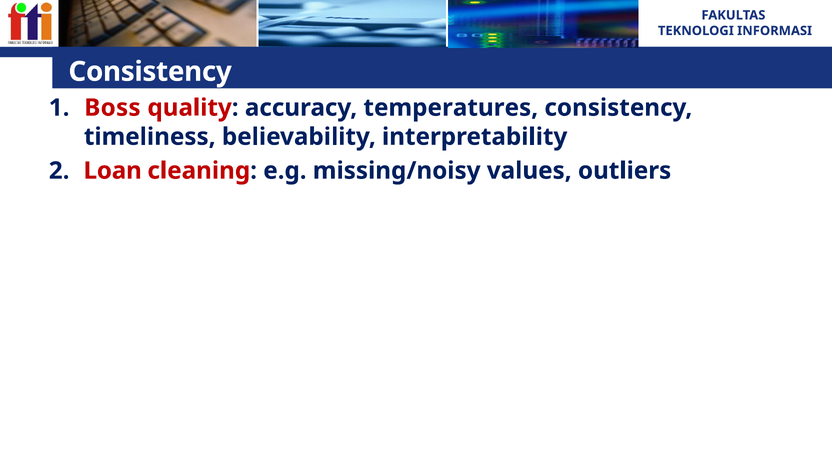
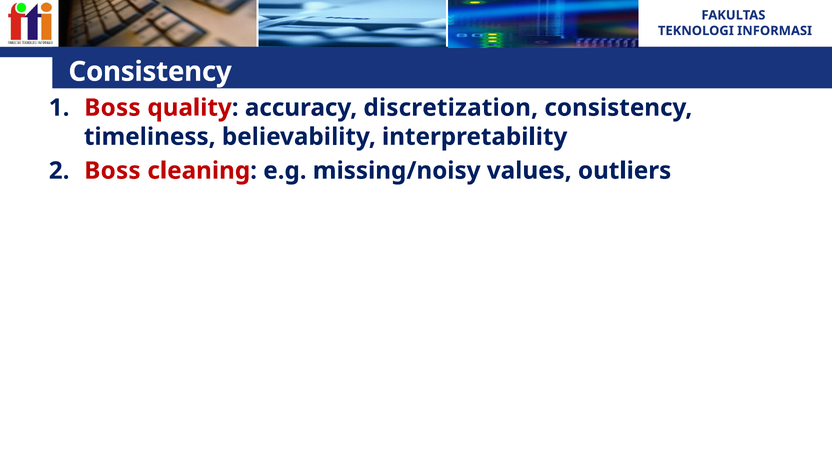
temperatures: temperatures -> discretization (451, 108)
Loan: Loan -> Boss (112, 171)
